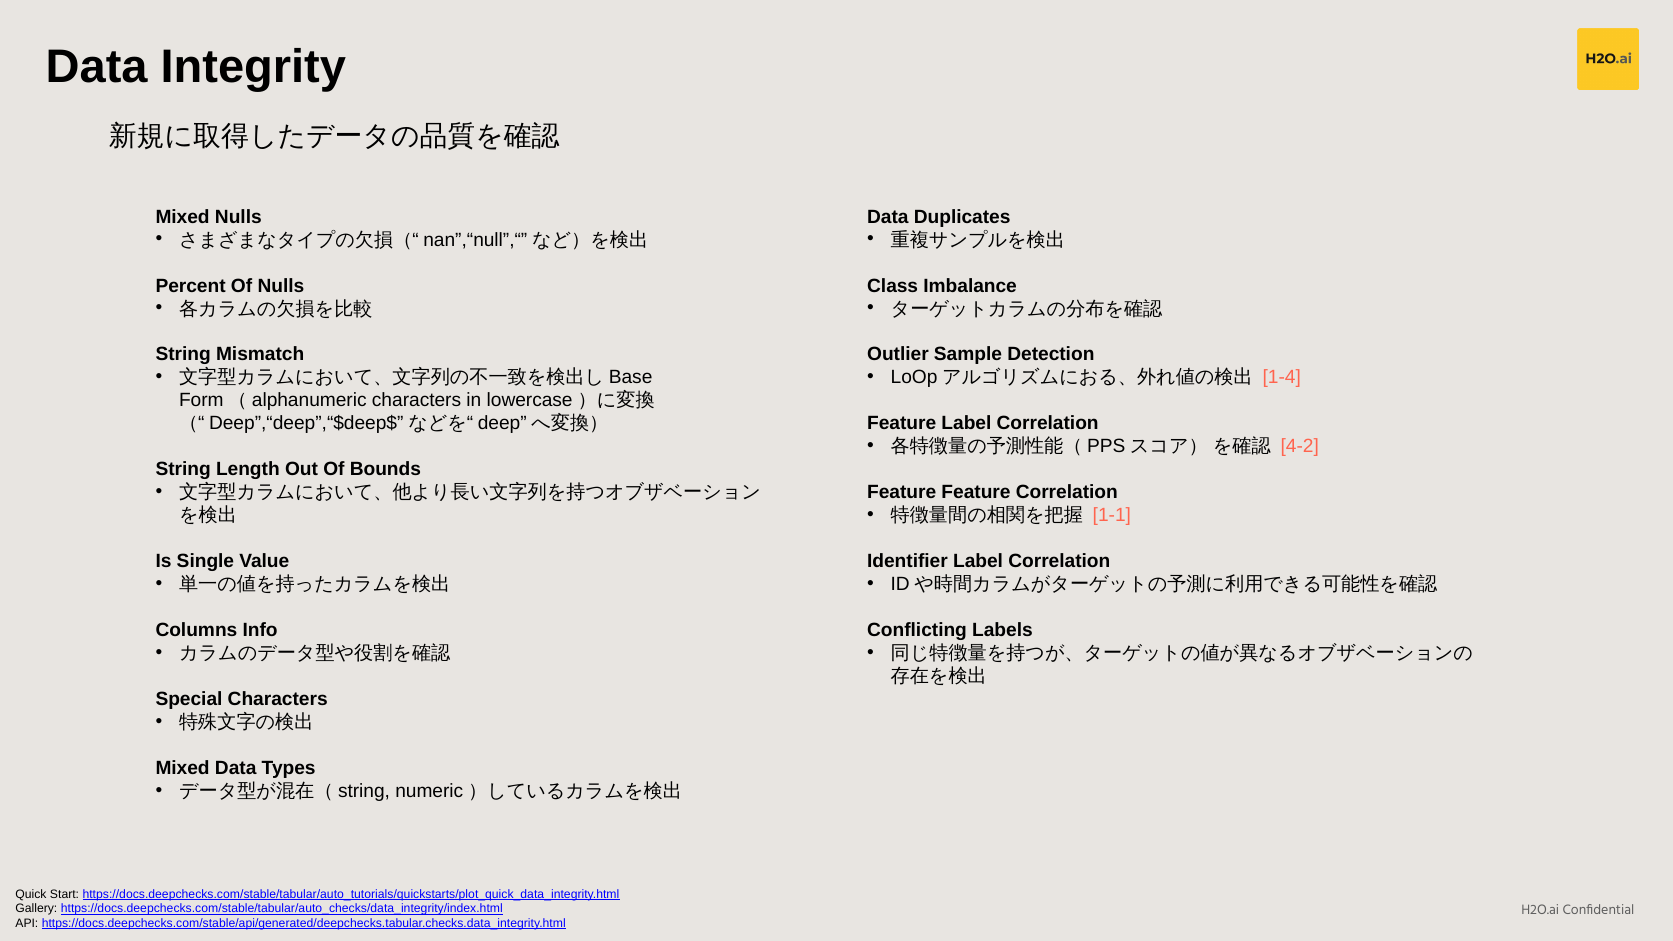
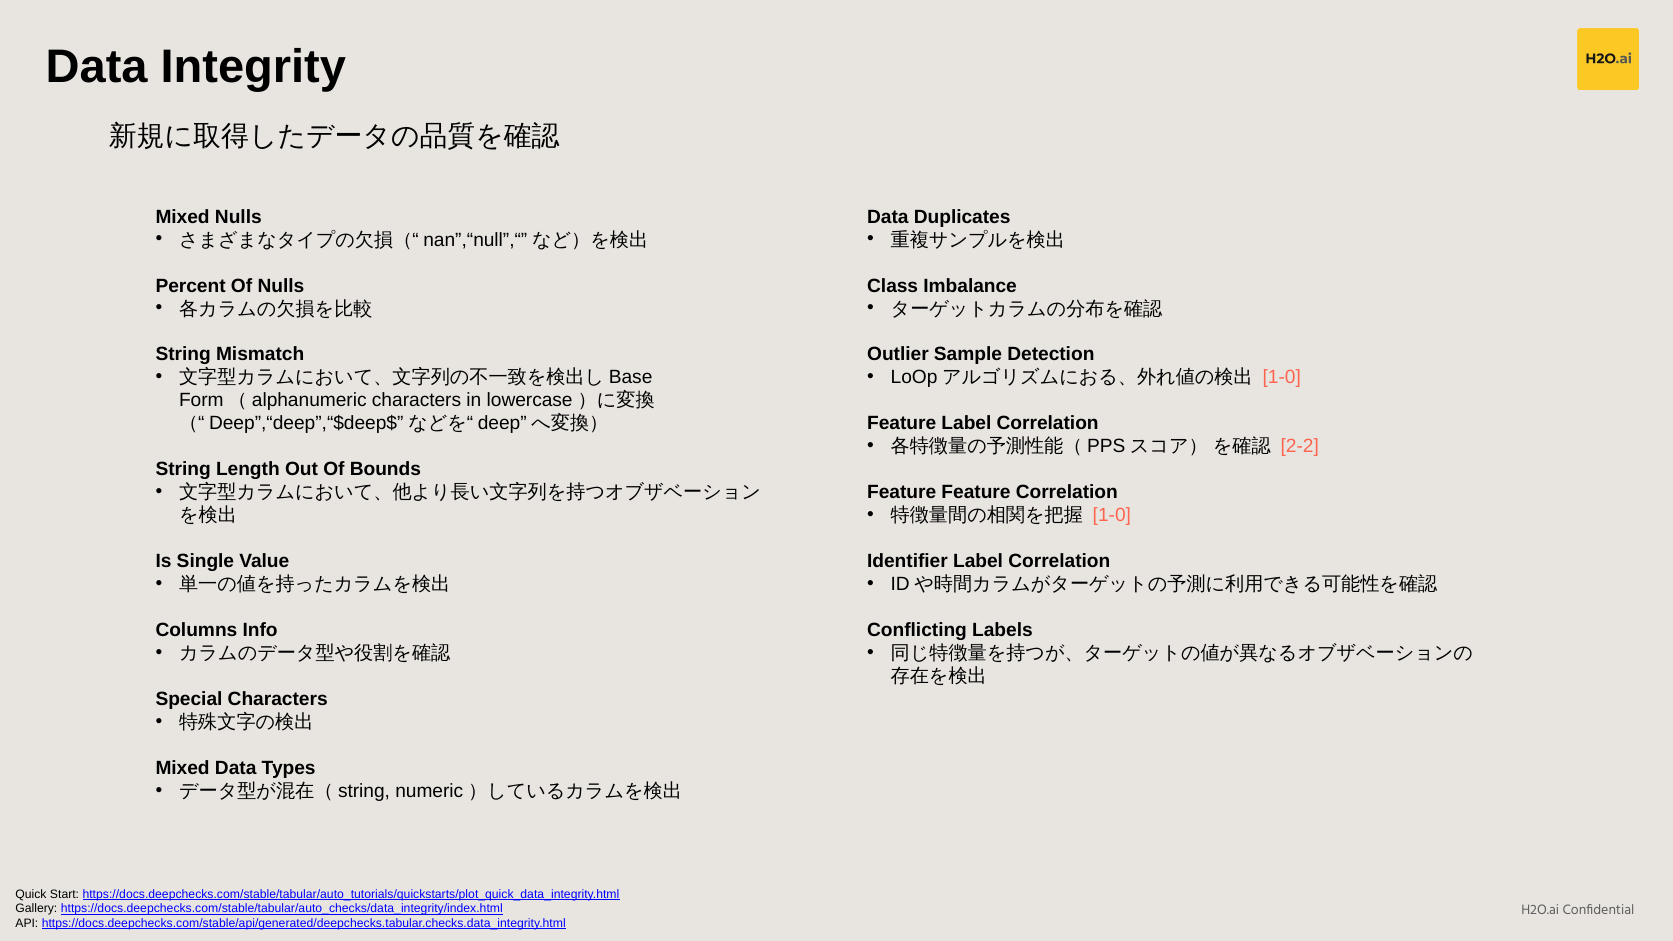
1-4: 1-4 -> 1-0 (1282, 378)
4-2: 4-2 -> 2-2 (1300, 447)
1-1: 1-1 -> 1-0 (1112, 516)
